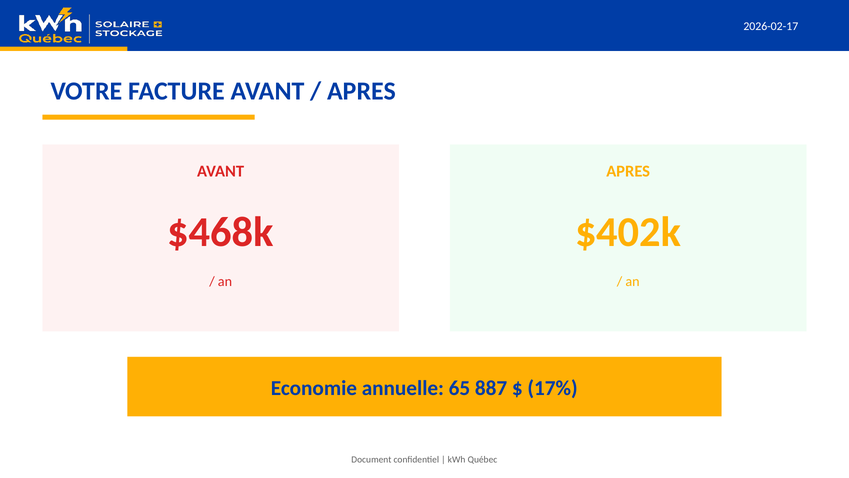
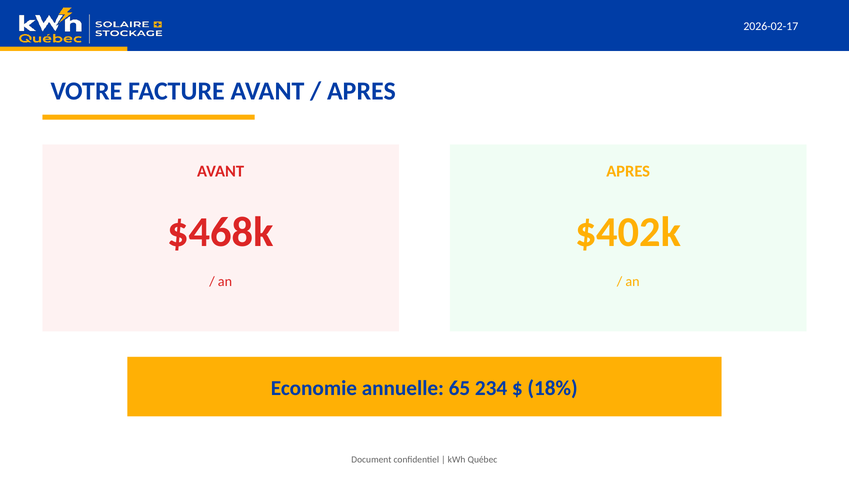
887: 887 -> 234 (491, 388)
17%: 17% -> 18% (553, 388)
